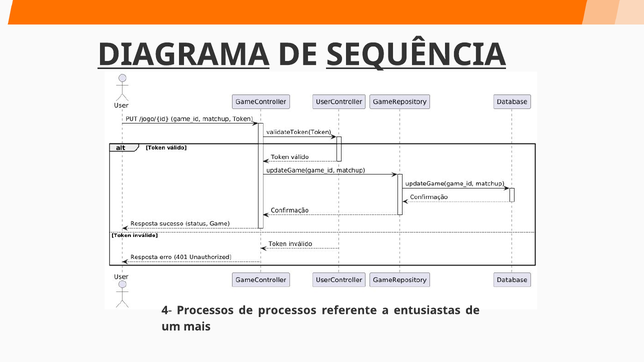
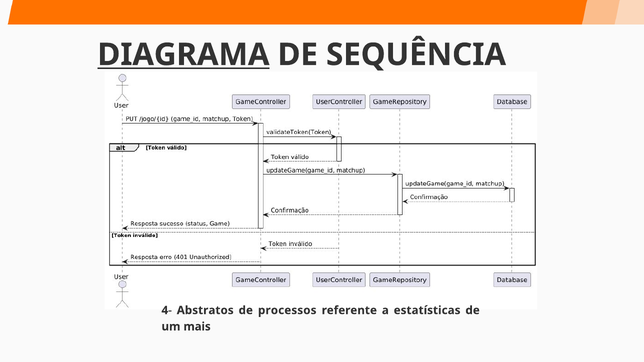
SEQUÊNCIA underline: present -> none (416, 55)
4- Processos: Processos -> Abstratos (205, 311)
entusiastas: entusiastas -> estatísticas (427, 311)
